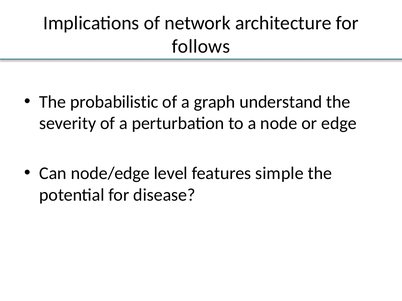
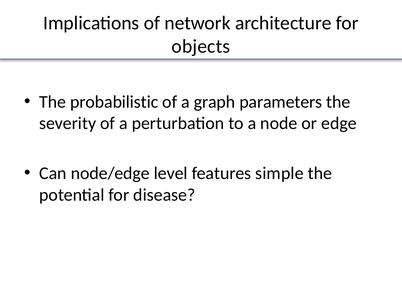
follows: follows -> objects (201, 47)
understand: understand -> parameters (281, 102)
